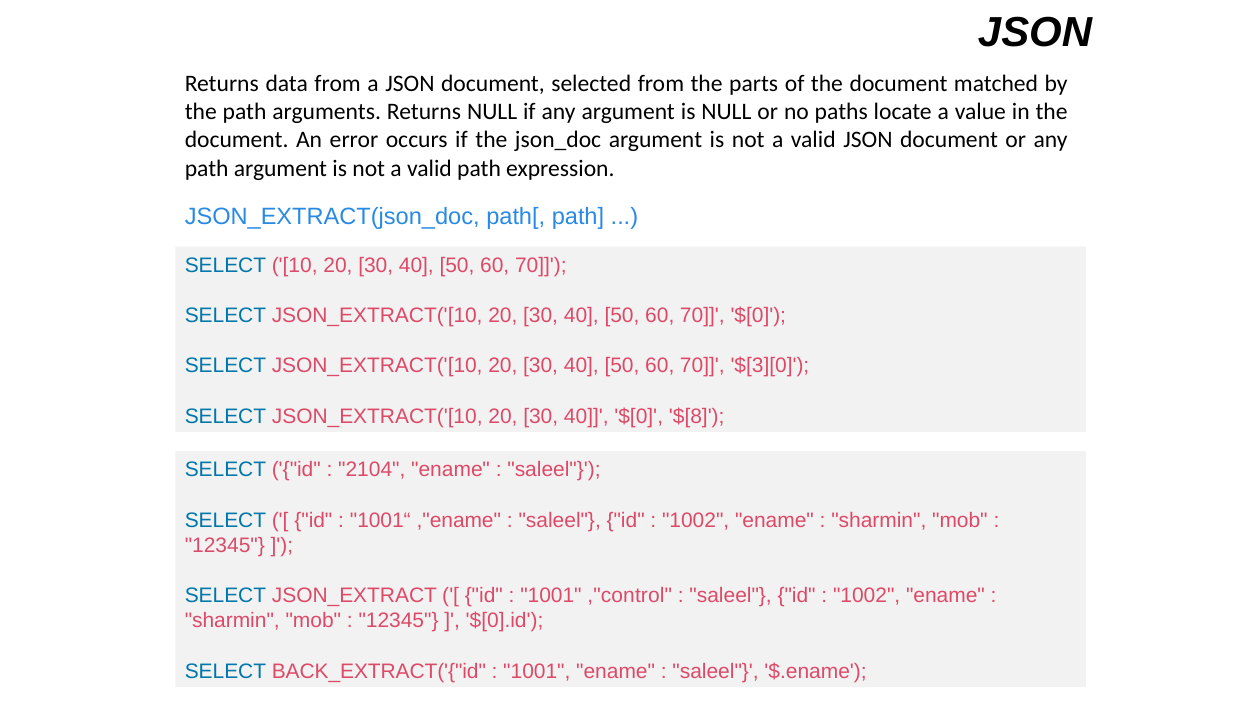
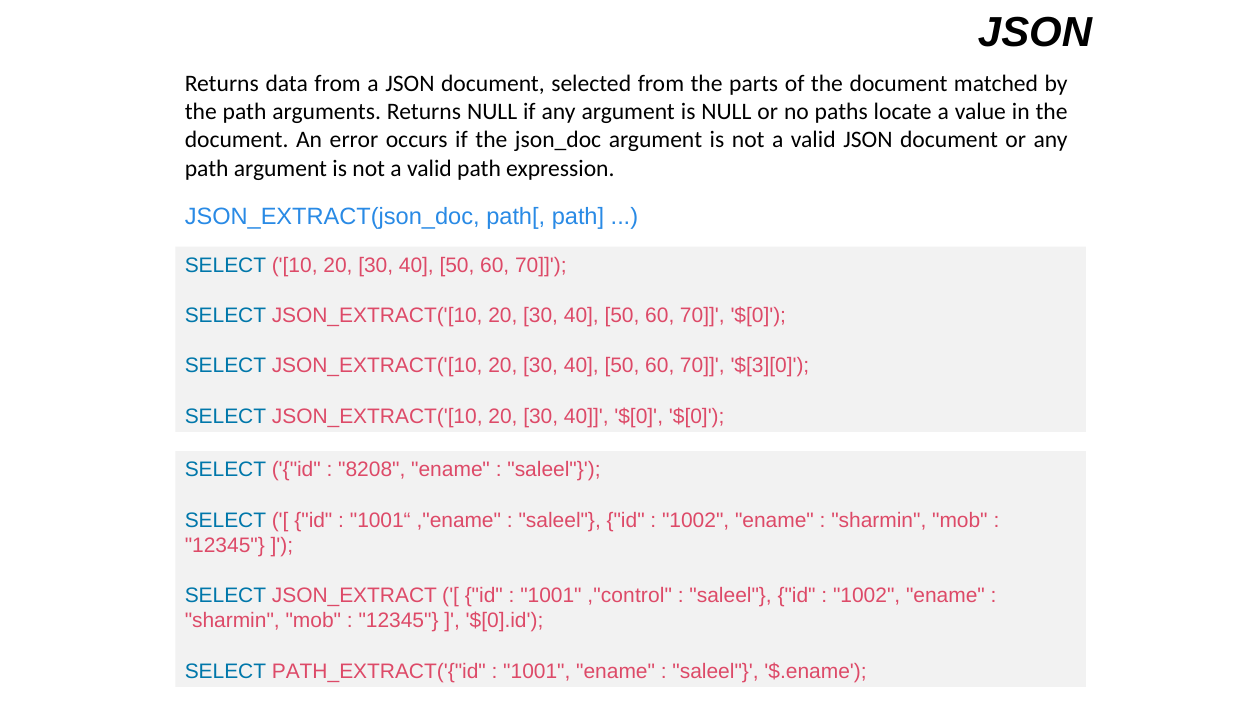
$[0 $[8: $[8 -> $[0 (697, 416)
2104: 2104 -> 8208 (372, 470)
BACK_EXTRACT('{"id: BACK_EXTRACT('{"id -> PATH_EXTRACT('{"id (379, 671)
